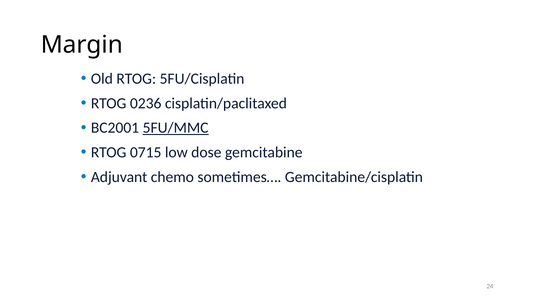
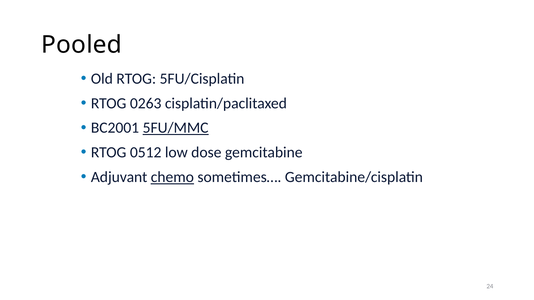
Margin: Margin -> Pooled (82, 45)
0236: 0236 -> 0263 (146, 103)
0715: 0715 -> 0512 (146, 153)
chemo underline: none -> present (172, 177)
